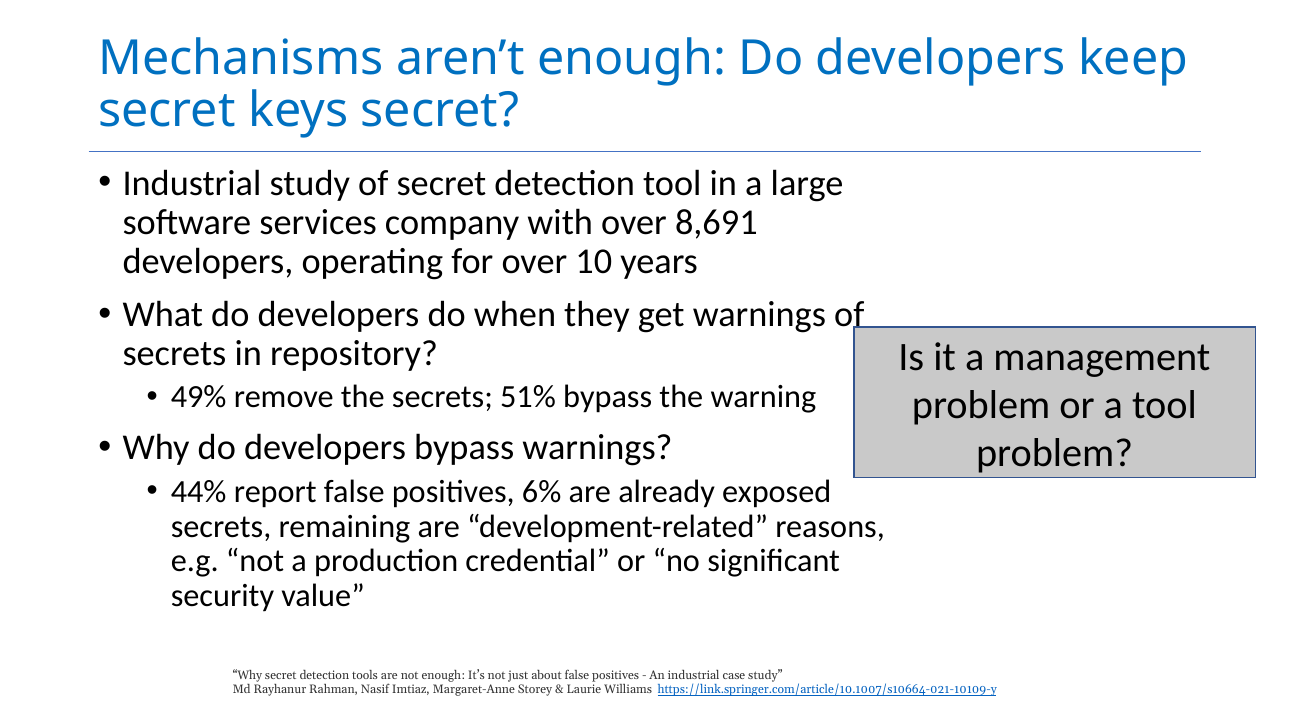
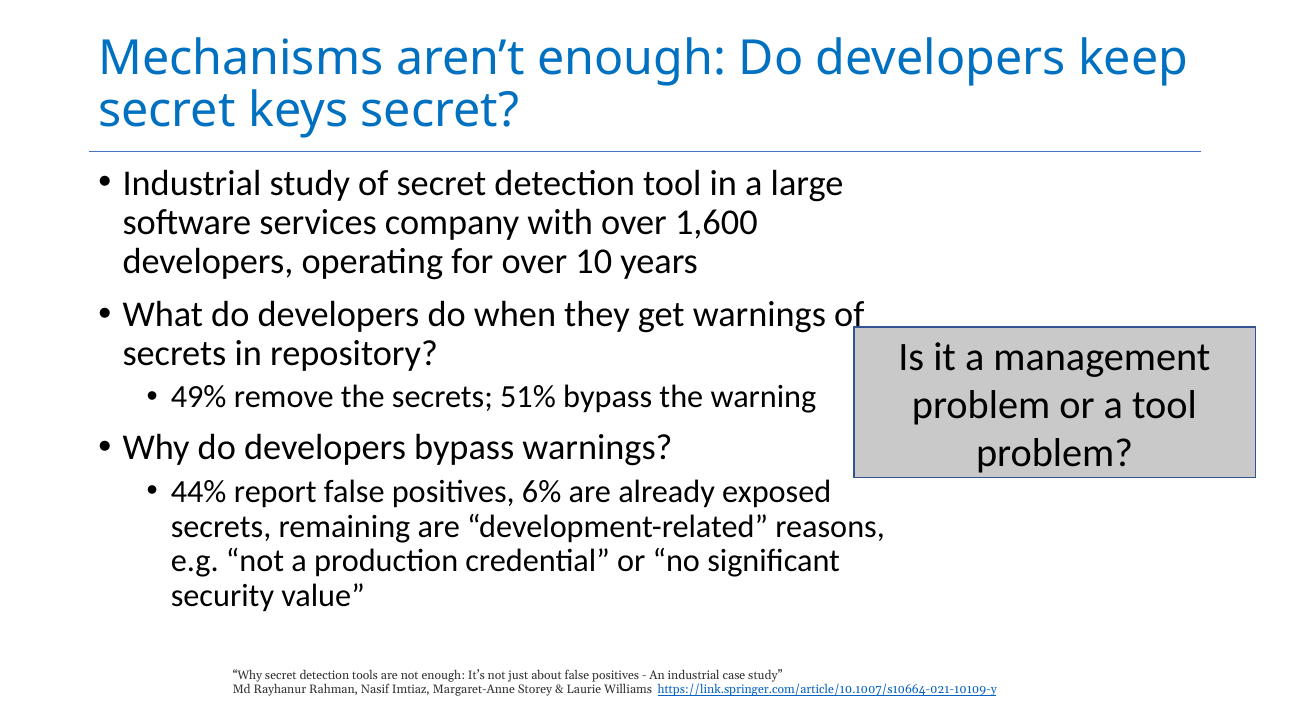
8,691: 8,691 -> 1,600 (716, 222)
